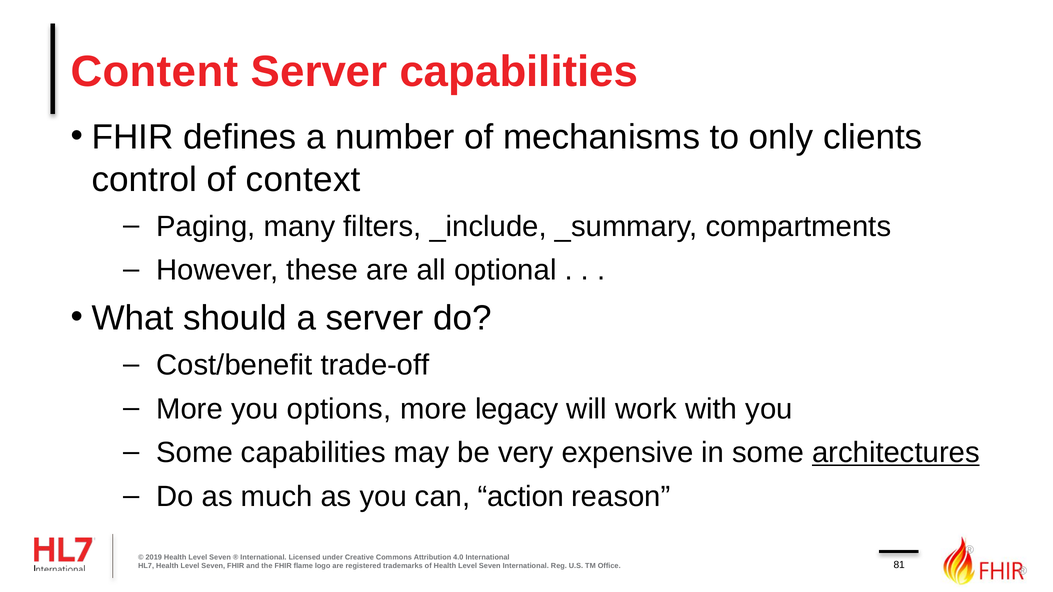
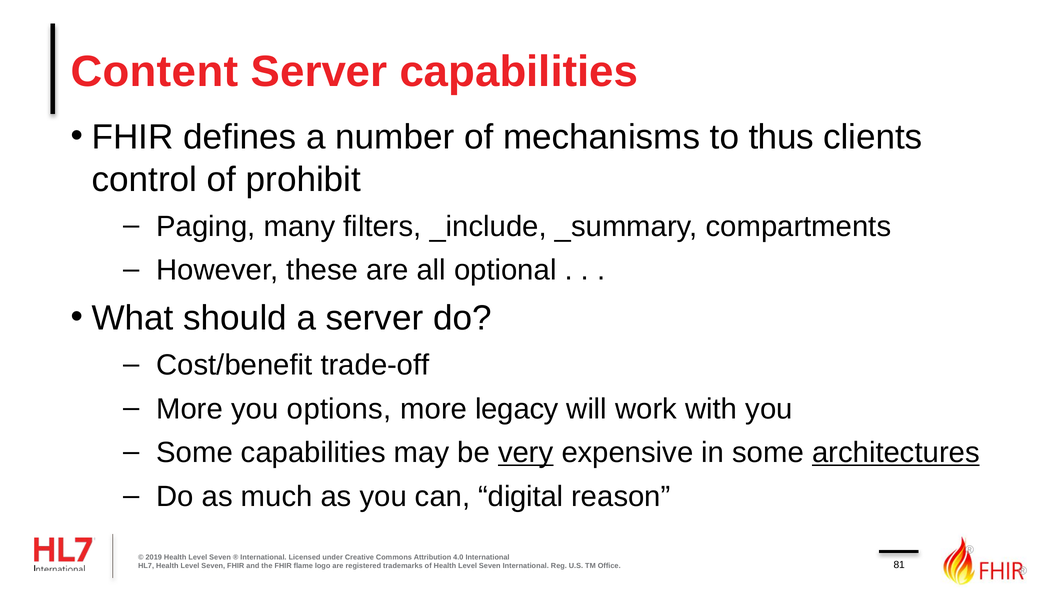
only: only -> thus (781, 137)
context: context -> prohibit (303, 180)
very underline: none -> present (526, 453)
action: action -> digital (521, 497)
